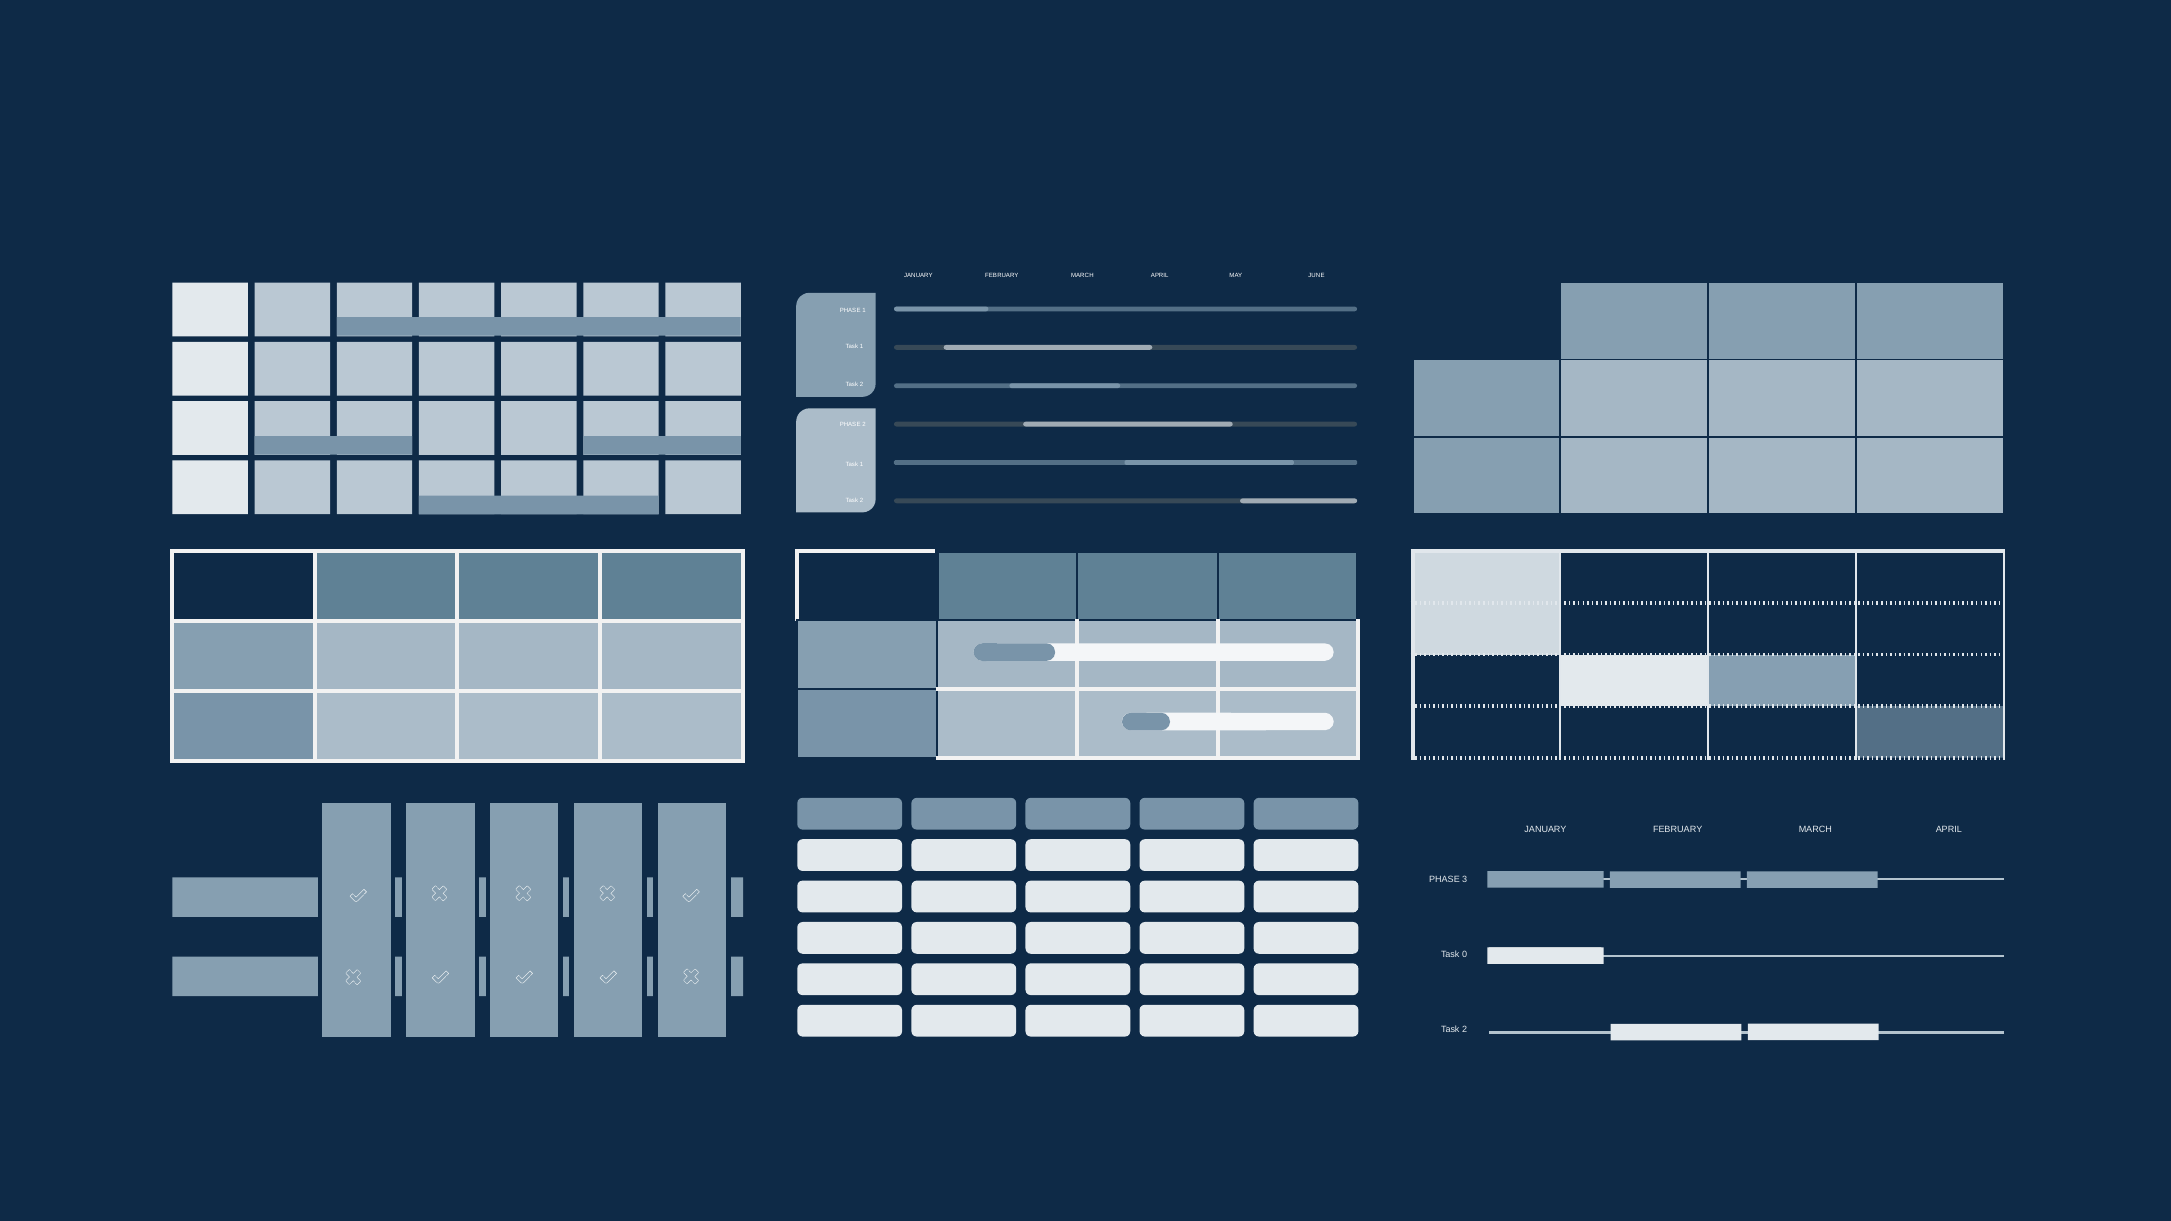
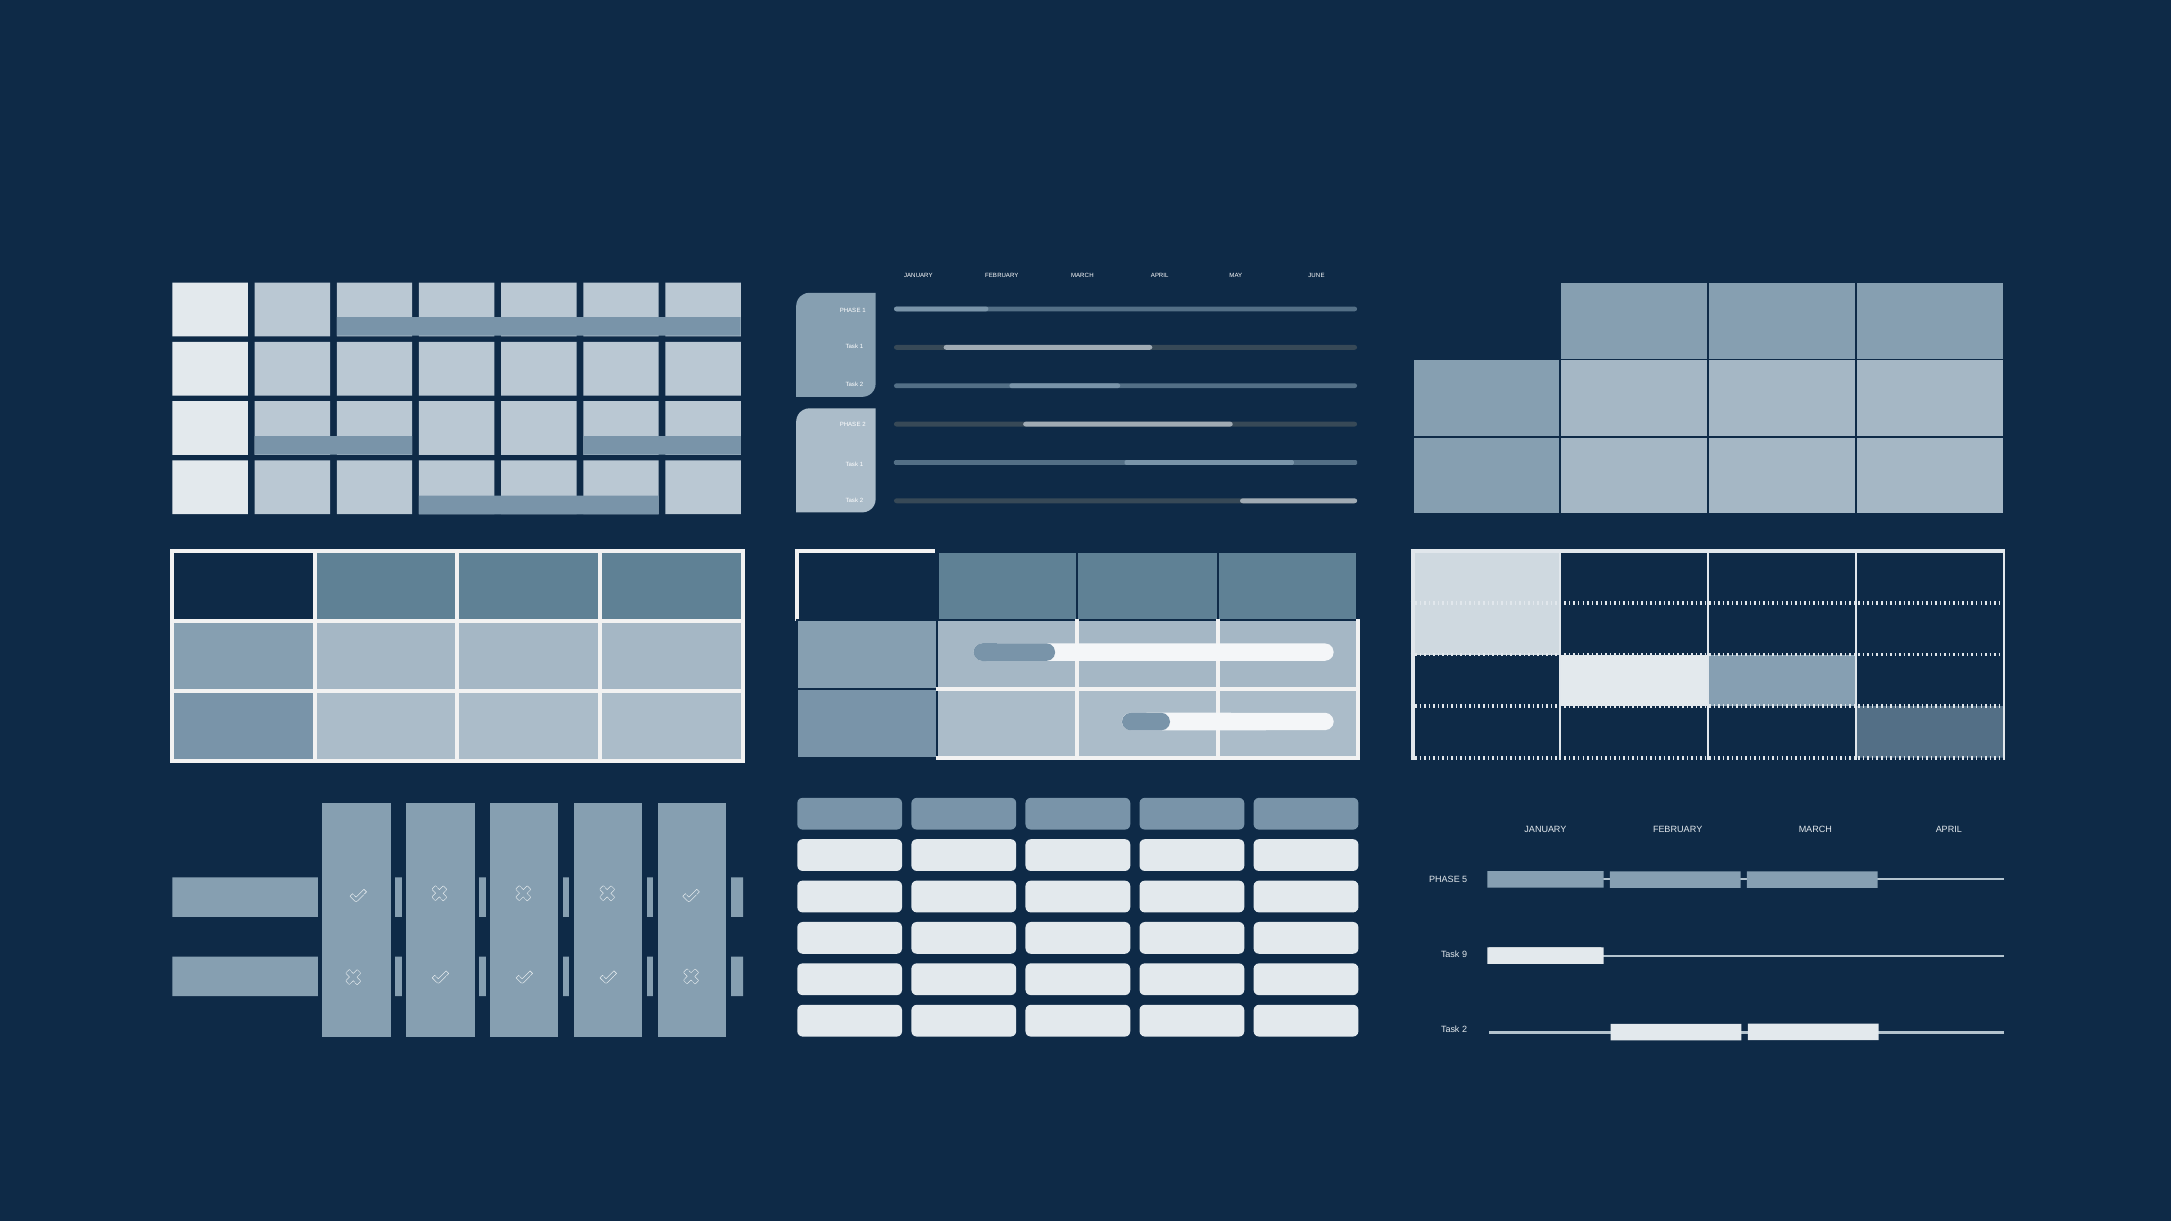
3: 3 -> 5 (1465, 880)
0: 0 -> 9 (1465, 955)
